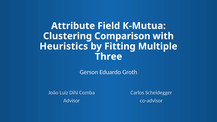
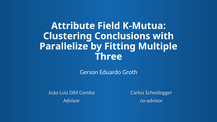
Comparison: Comparison -> Conclusions (122, 36)
Heuristics: Heuristics -> Parallelize (64, 46)
